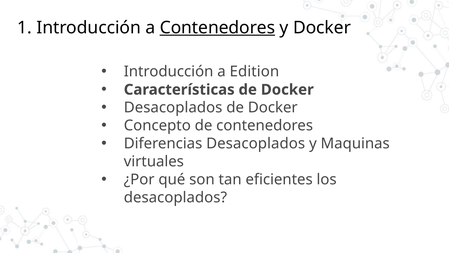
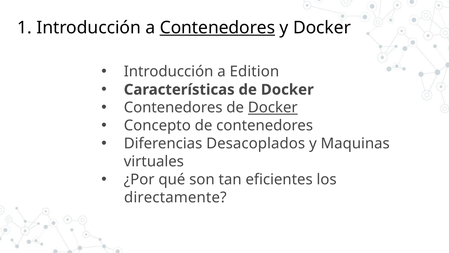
Desacoplados: Desacoplados -> Contenedores (173, 108)
Docker underline: none -> present (273, 108)
desacoplados: desacoplados -> directamente (175, 197)
